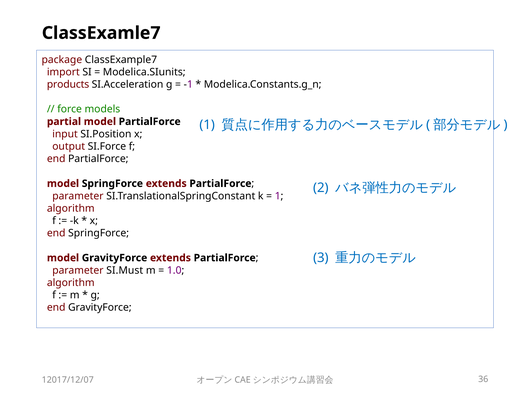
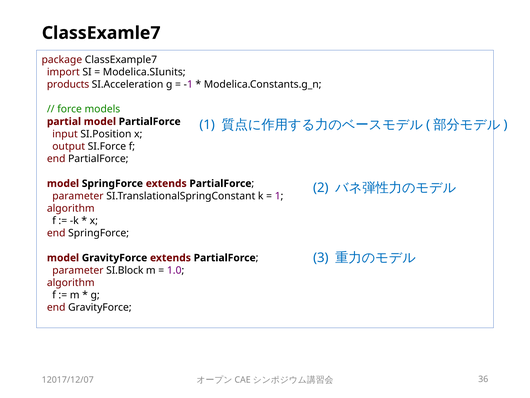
SI.Must: SI.Must -> SI.Block (125, 270)
